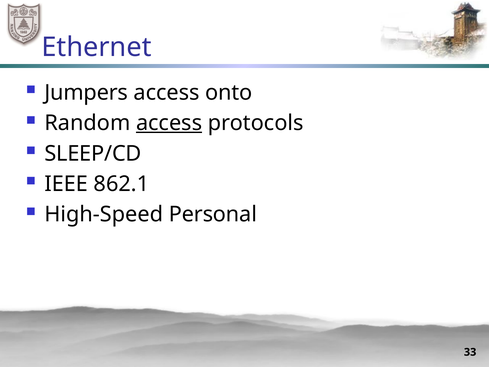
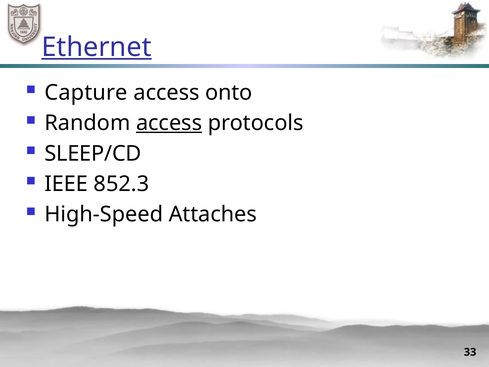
Ethernet underline: none -> present (97, 47)
Jumpers: Jumpers -> Capture (86, 93)
862.1: 862.1 -> 852.3 (121, 184)
Personal: Personal -> Attaches (213, 214)
